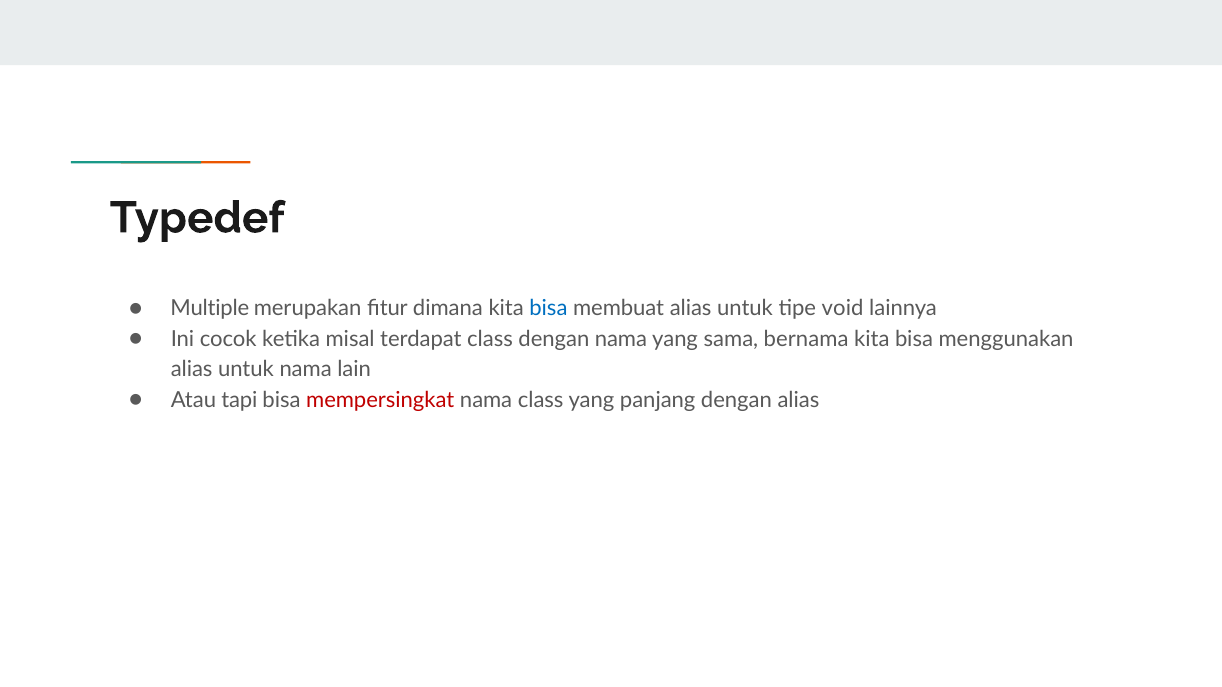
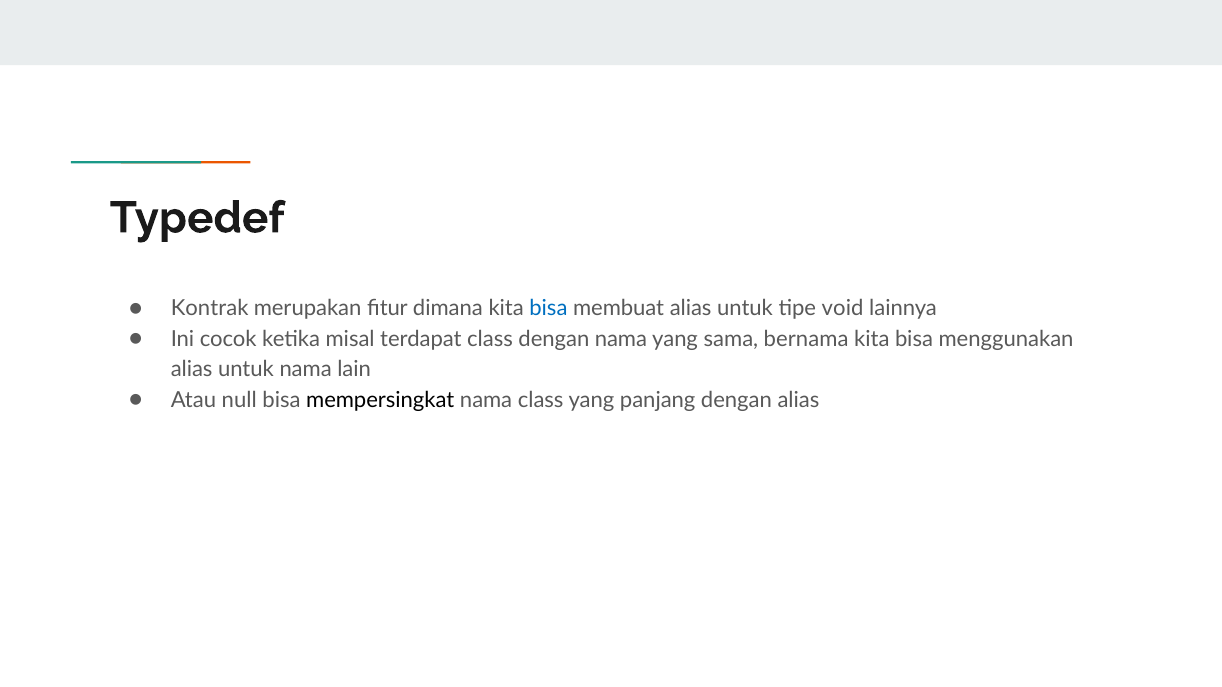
Multiple: Multiple -> Kontrak (210, 309)
tapi: tapi -> null (239, 400)
mempersingkat colour: red -> black (380, 400)
